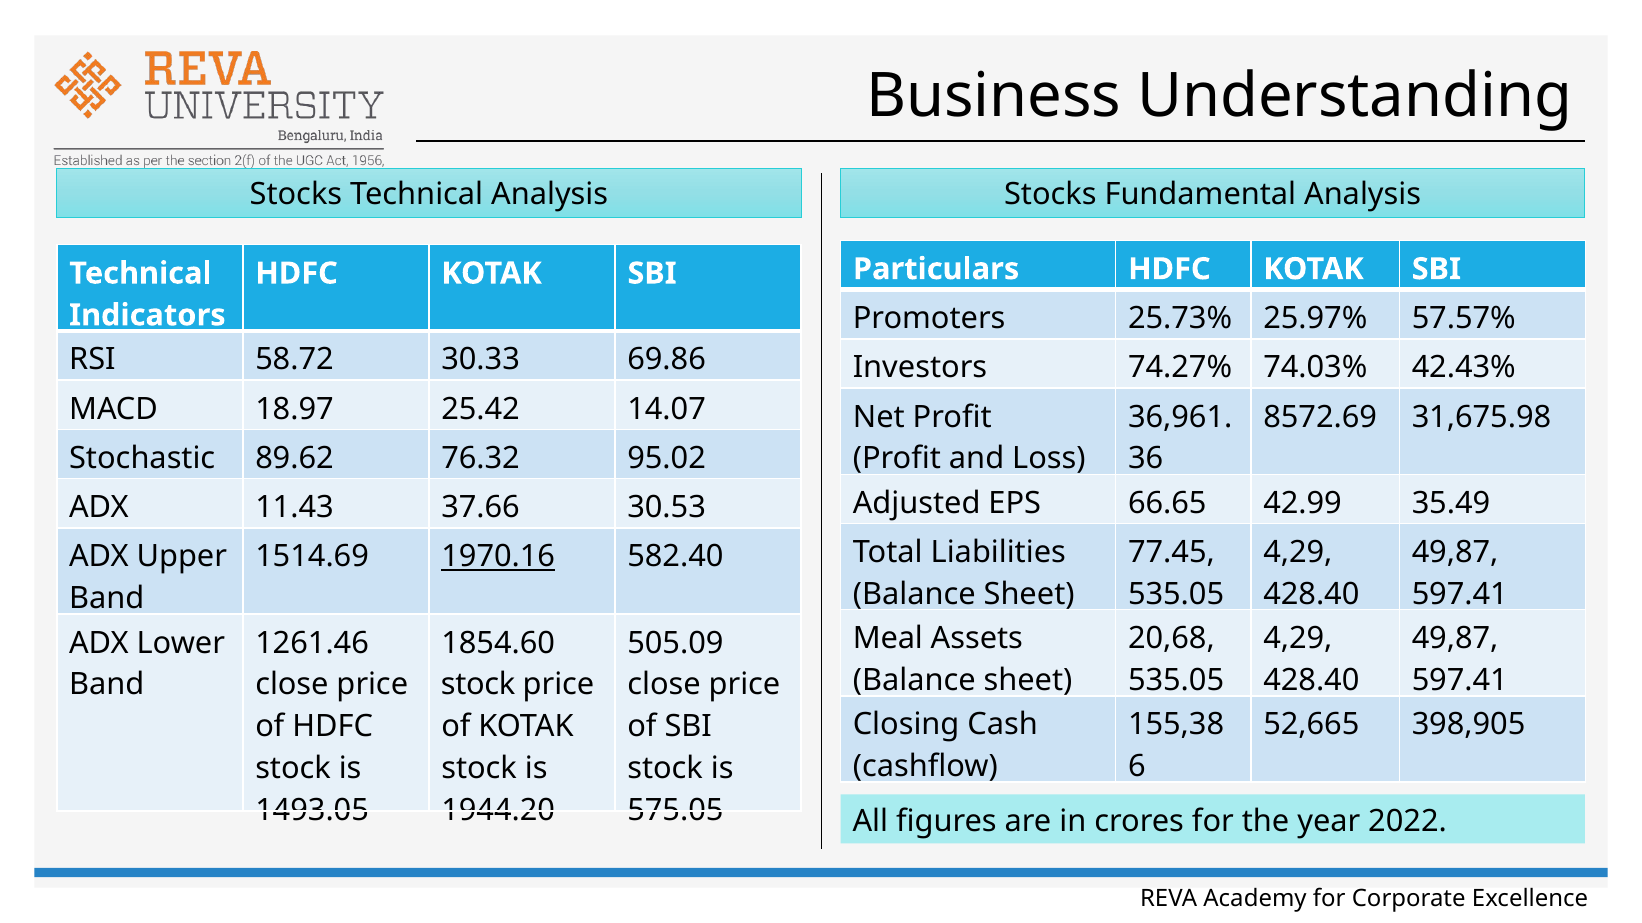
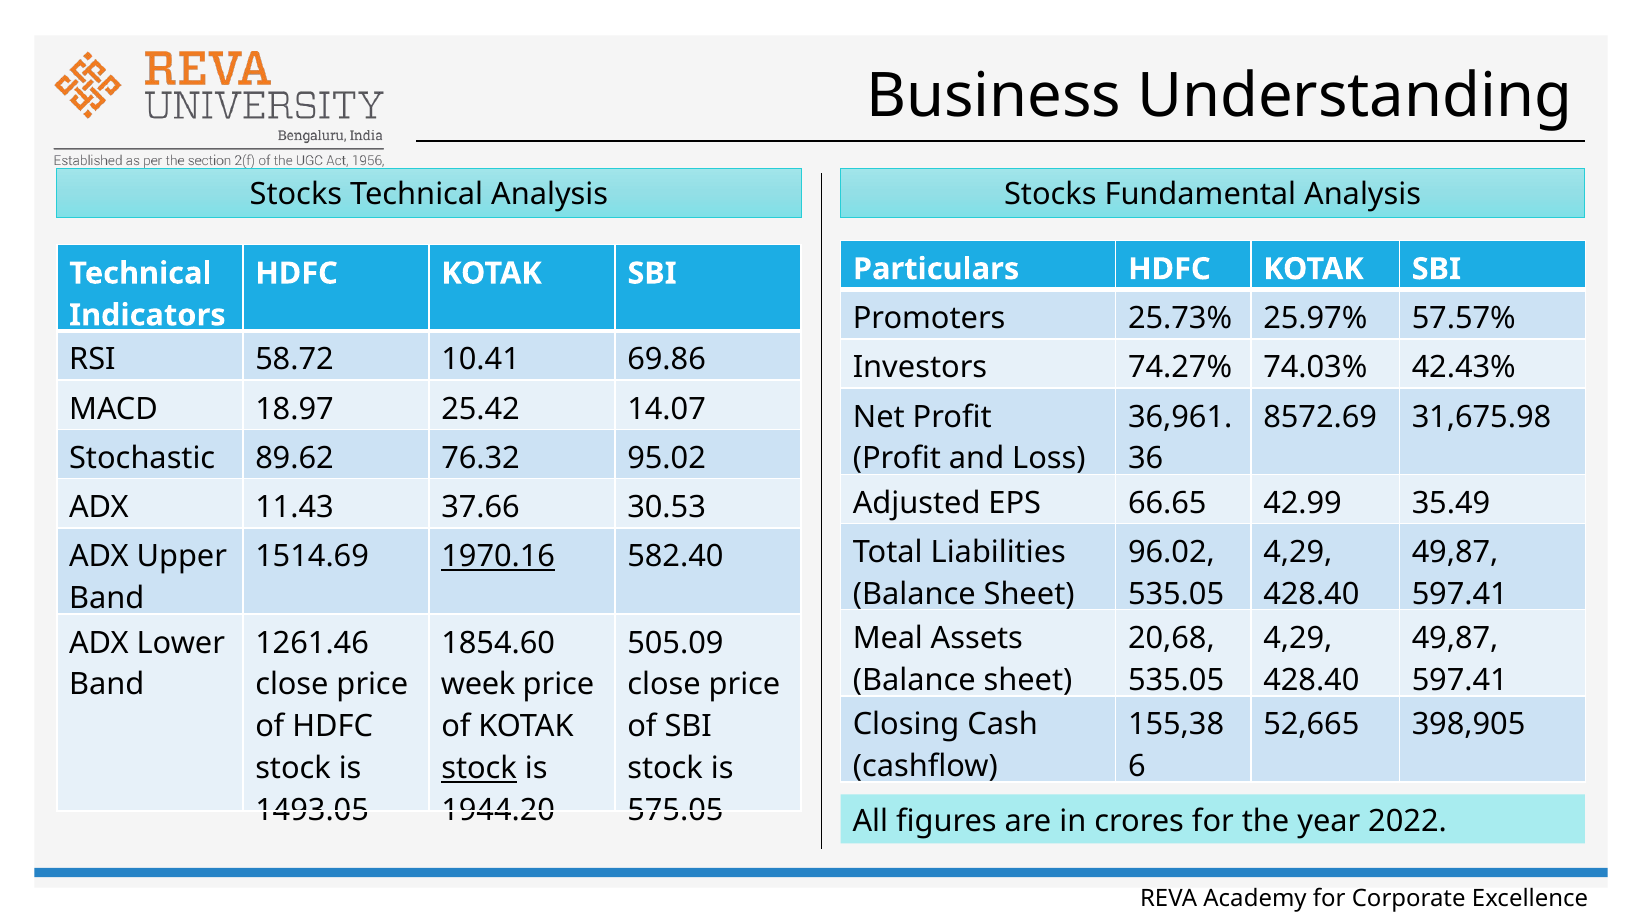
30.33: 30.33 -> 10.41 (481, 360)
77.45: 77.45 -> 96.02 (1171, 553)
stock: stock -> week (478, 685)
stock underline: none -> present (479, 769)
